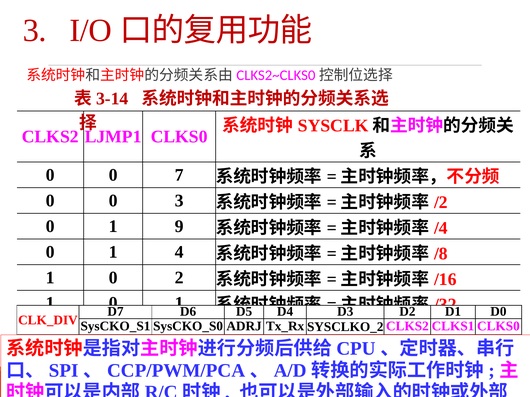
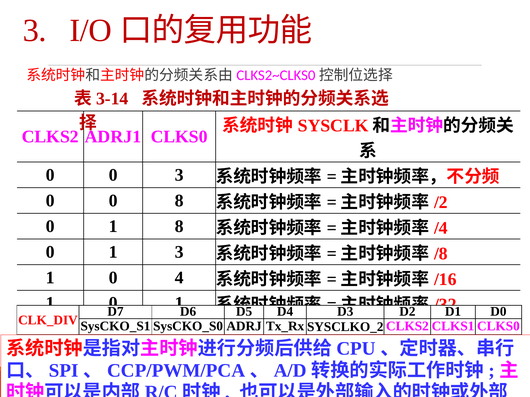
LJMP1: LJMP1 -> ADRJ1 (113, 137)
0 7: 7 -> 3 (179, 175)
0 3: 3 -> 8 (179, 201)
1 9: 9 -> 8 (179, 227)
1 4: 4 -> 3 (179, 252)
2: 2 -> 4 (179, 278)
